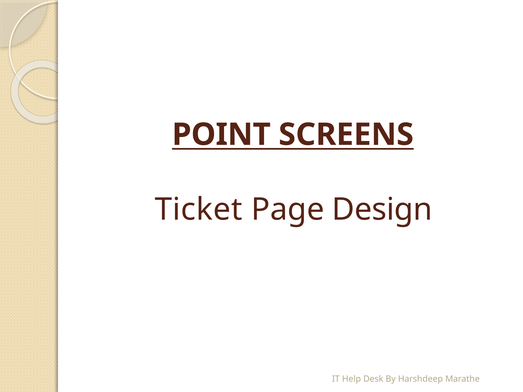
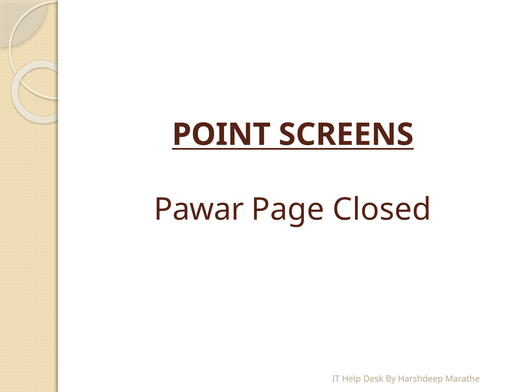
Ticket: Ticket -> Pawar (199, 210)
Design: Design -> Closed (382, 210)
